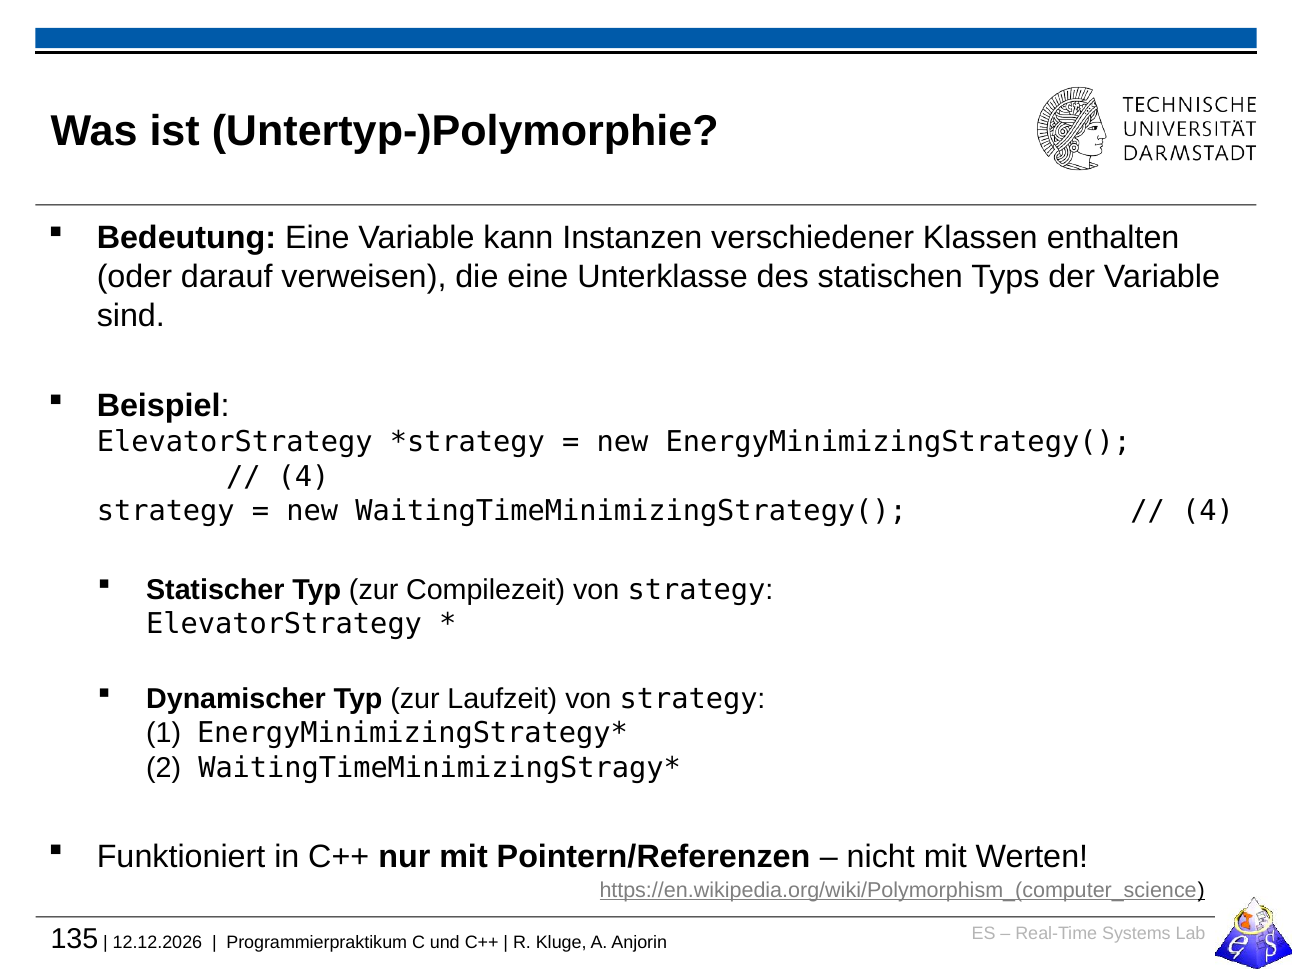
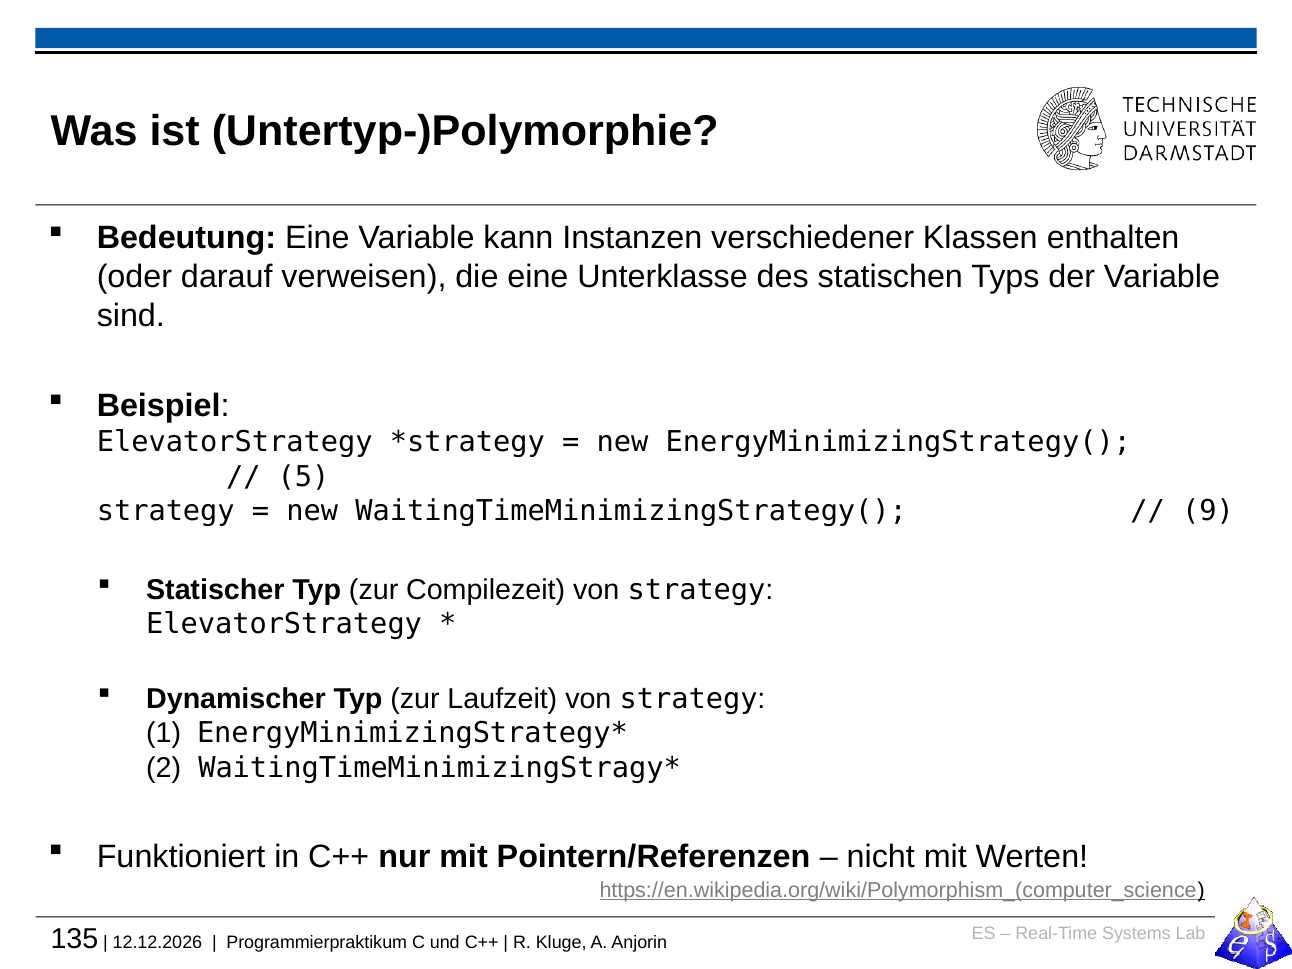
4: 4 -> 5 (304, 477)
4: 4 -> 9 (1208, 511)
